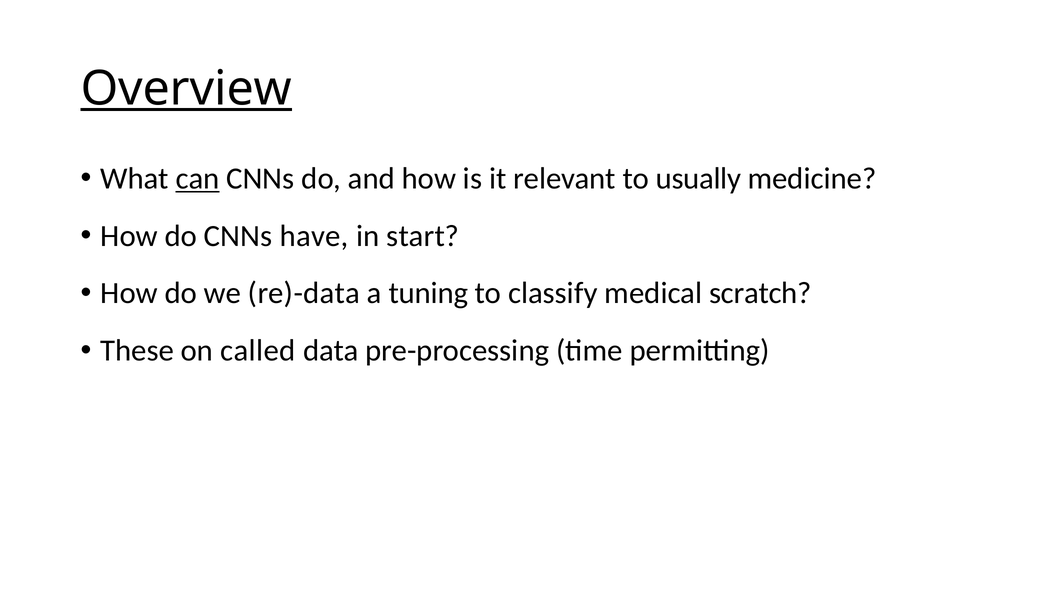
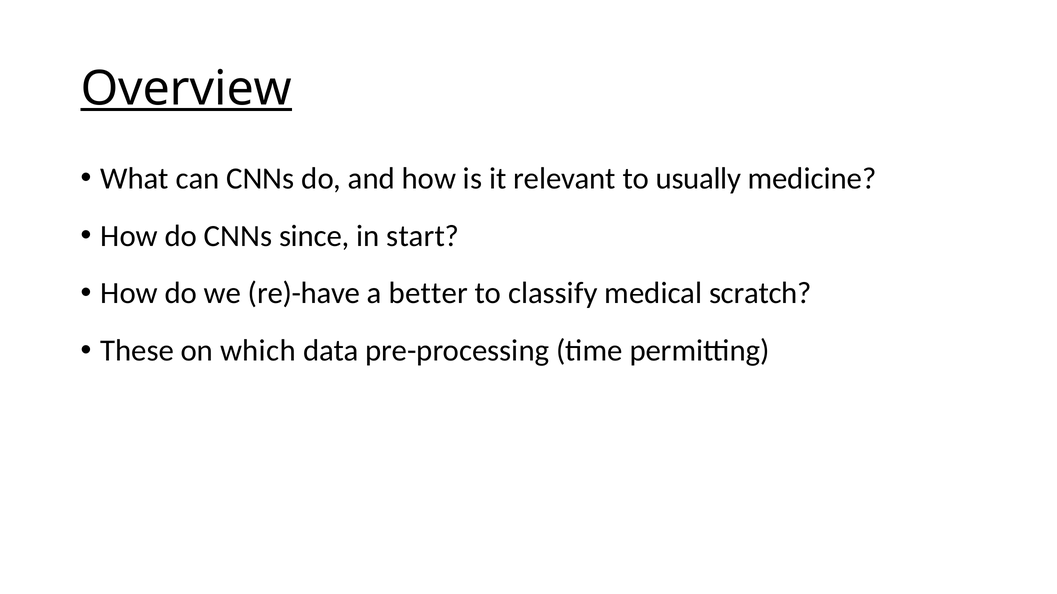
can underline: present -> none (198, 179)
have: have -> since (314, 236)
re)-data: re)-data -> re)-have (304, 294)
tuning: tuning -> better (428, 294)
called: called -> which (258, 351)
